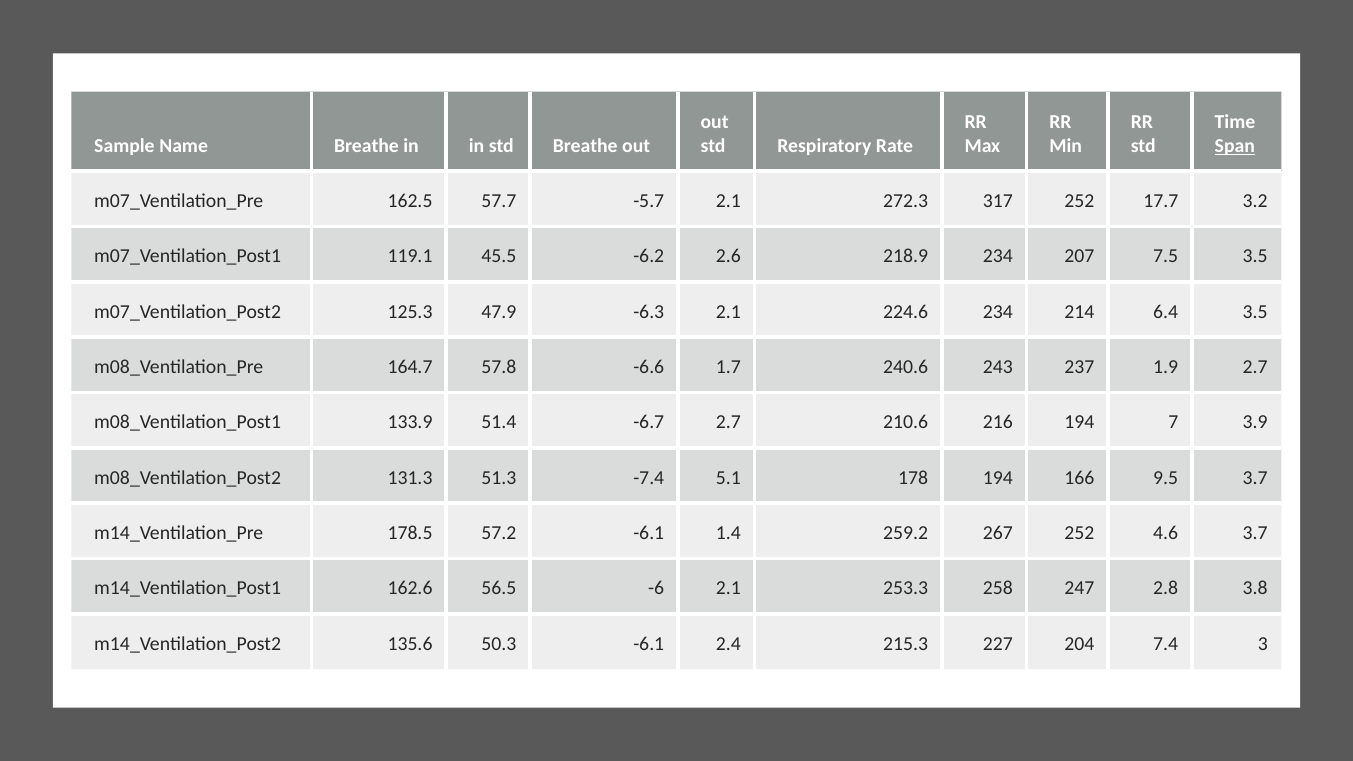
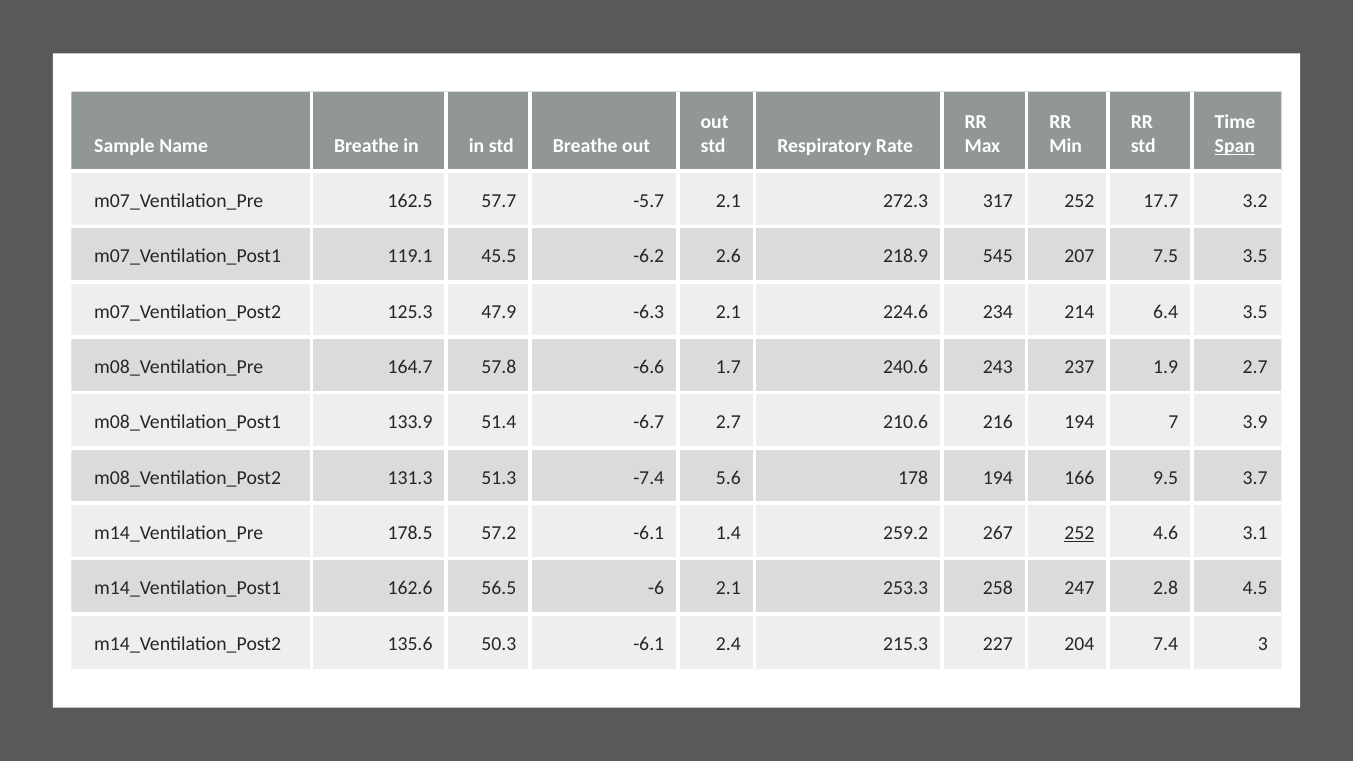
218.9 234: 234 -> 545 (998, 256)
5.1: 5.1 -> 5.6 (728, 478)
252 underline: none -> present (1079, 533)
4.6 3.7: 3.7 -> 3.1 (1255, 533)
3.8: 3.8 -> 4.5 (1255, 588)
